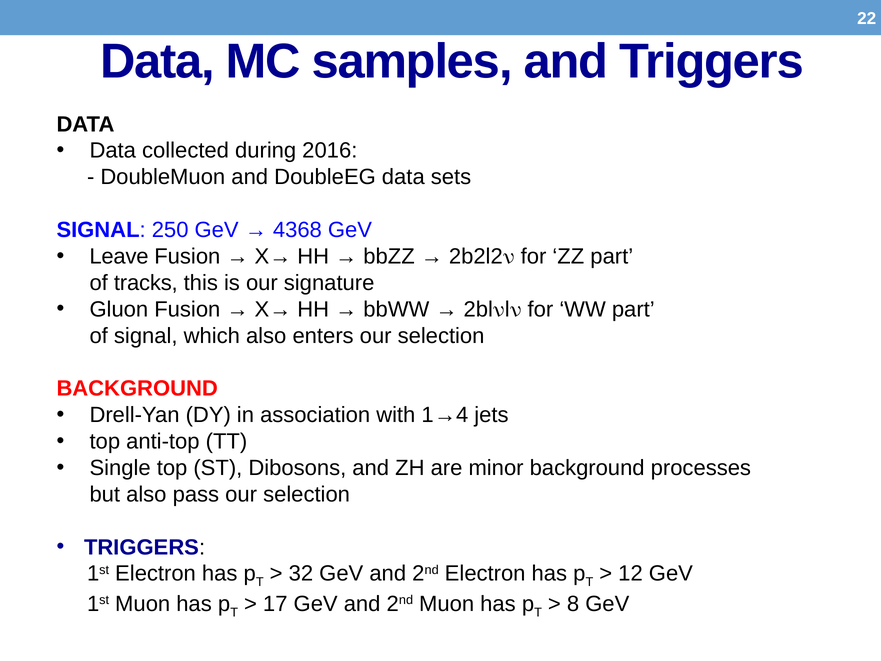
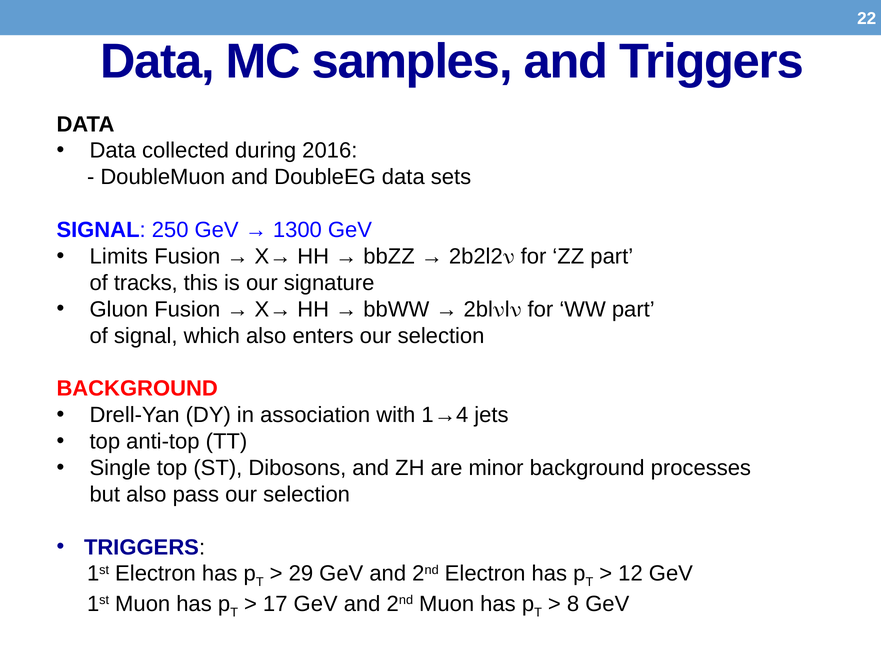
4368: 4368 -> 1300 (297, 230)
Leave: Leave -> Limits (119, 256)
32: 32 -> 29 (301, 573)
